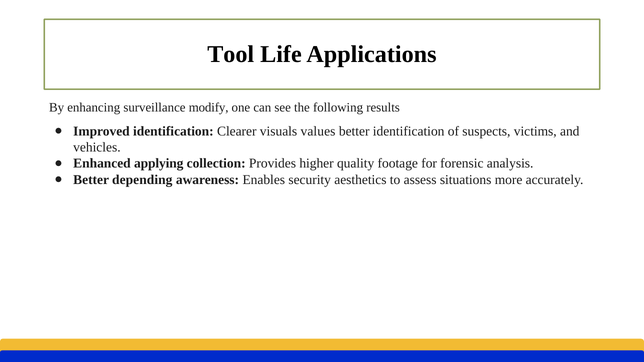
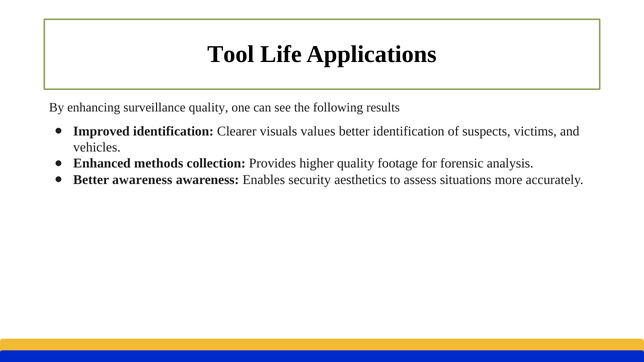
surveillance modify: modify -> quality (209, 107)
applying: applying -> methods (159, 164)
Better depending: depending -> awareness (142, 180)
